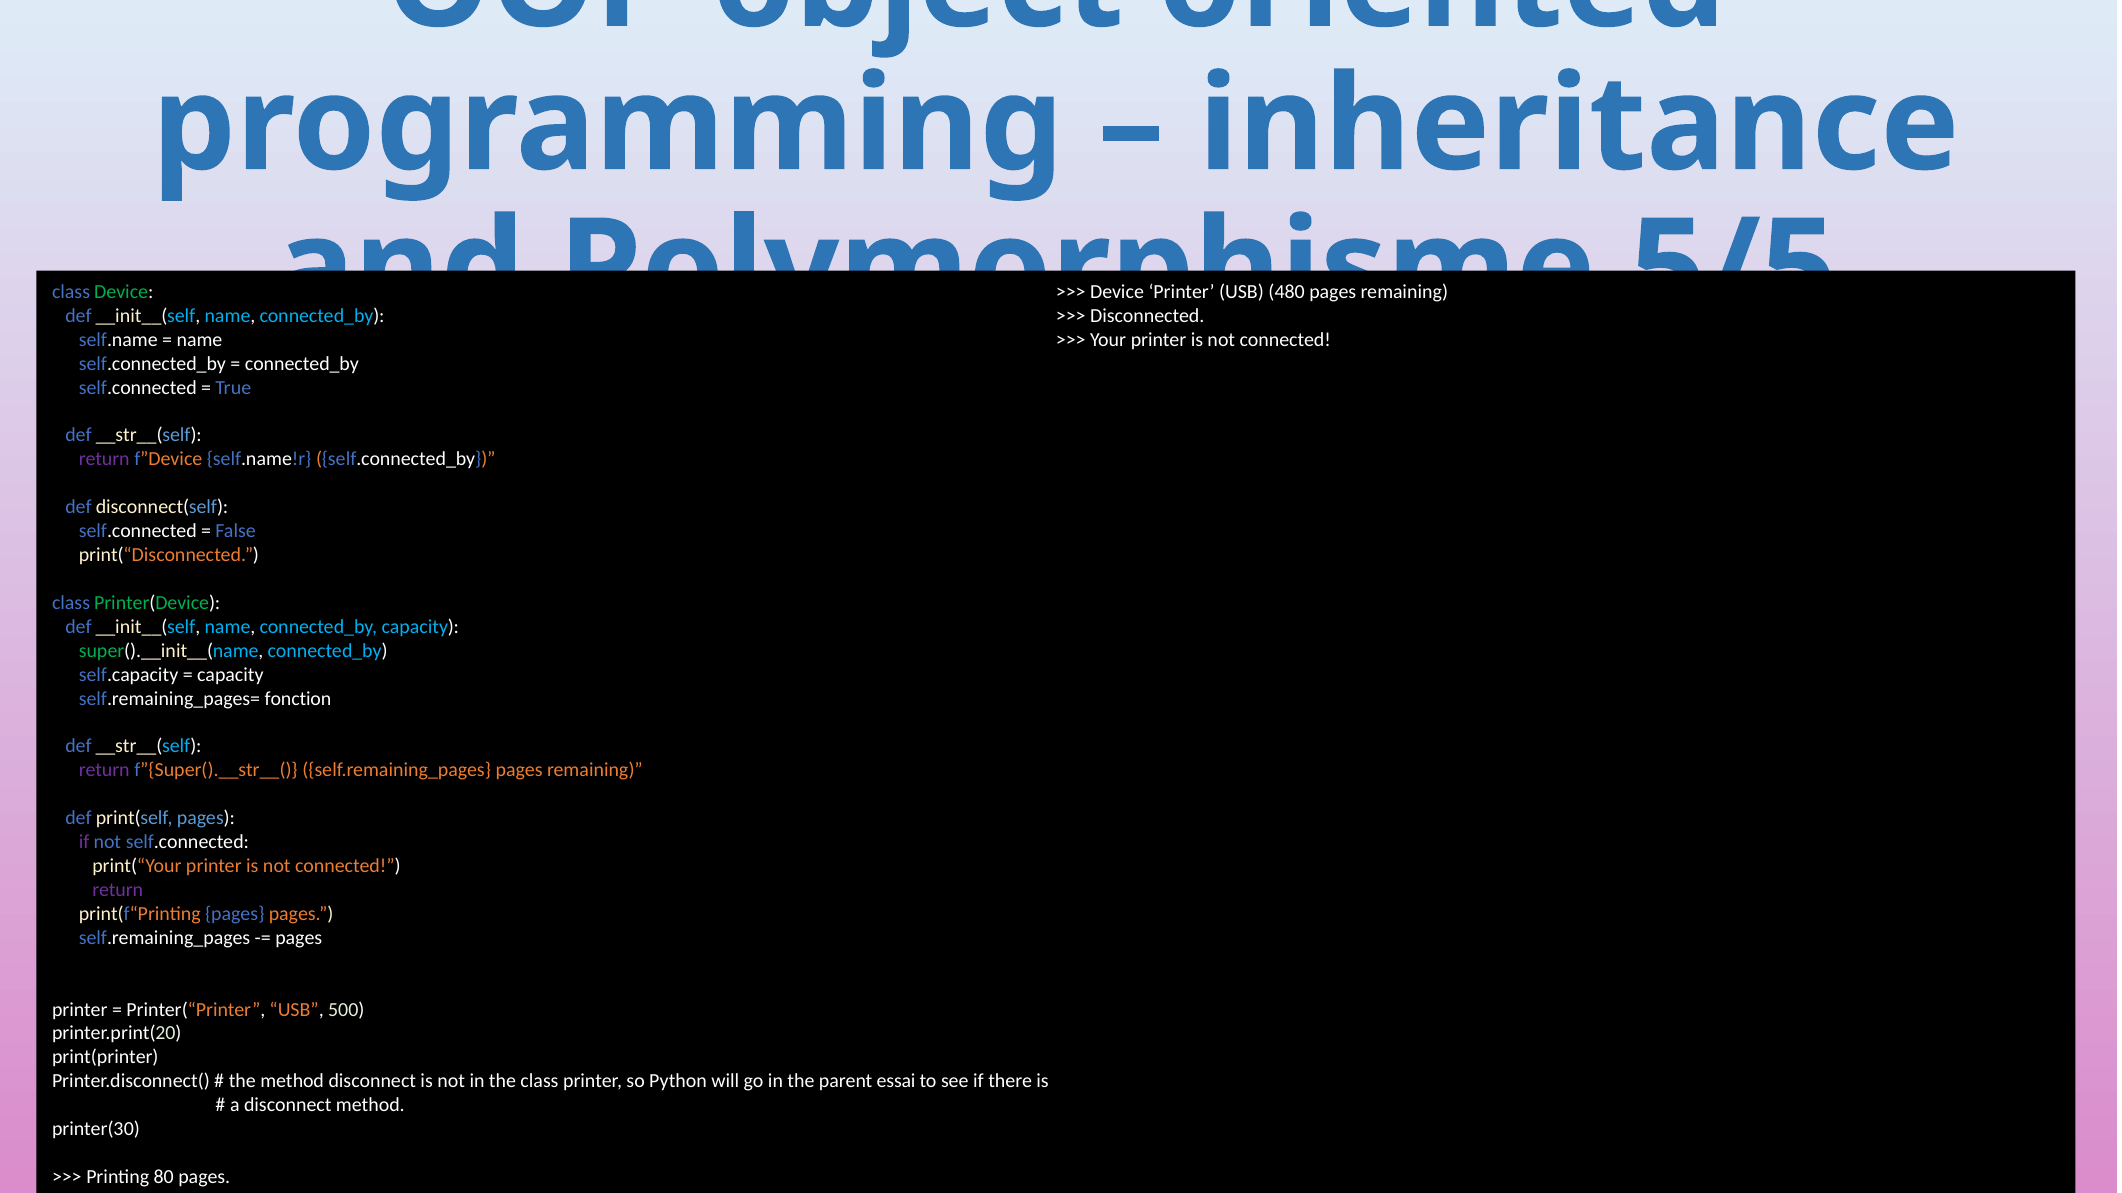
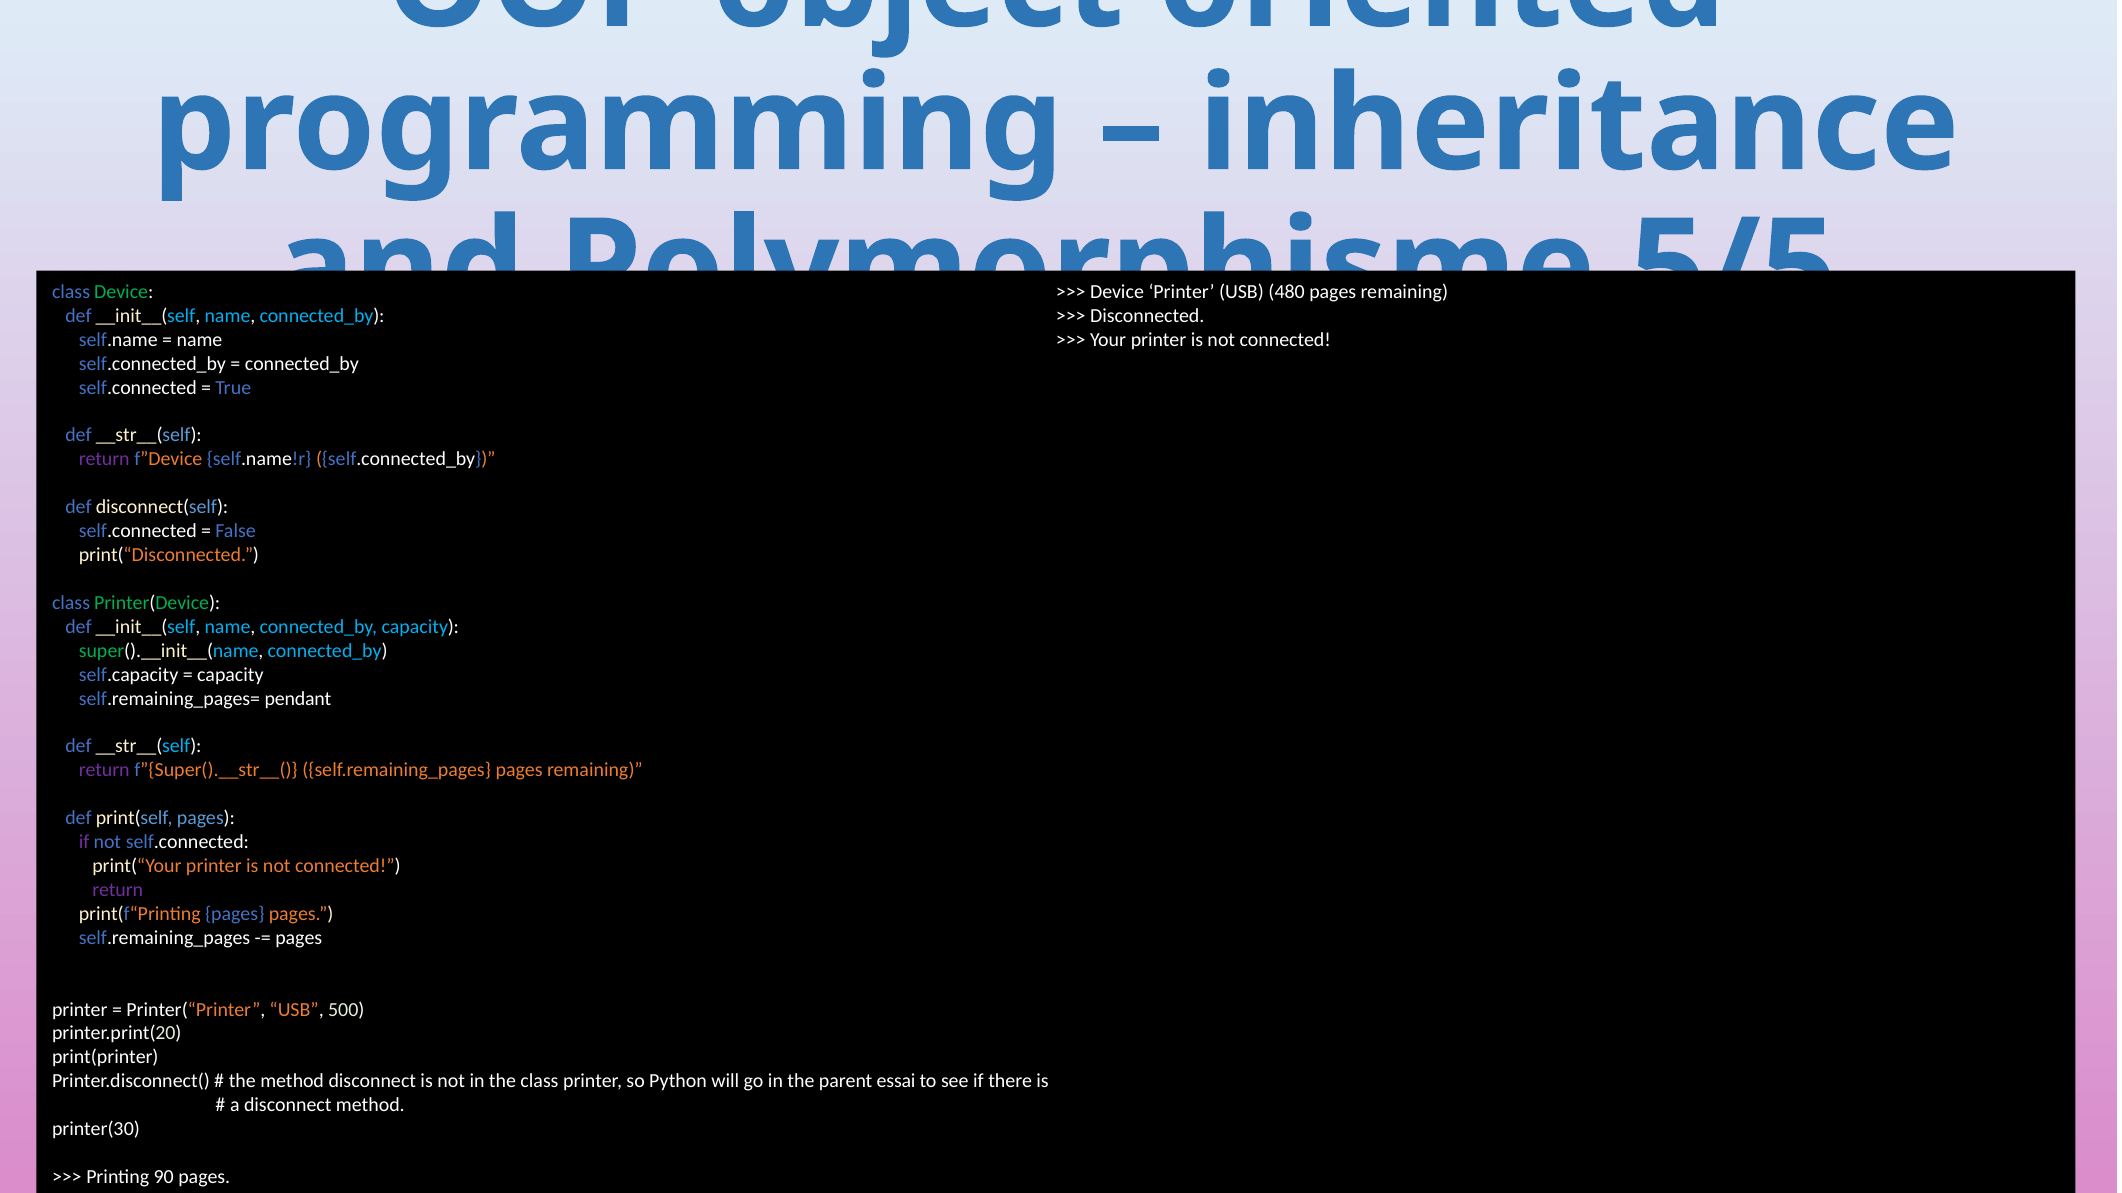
fonction: fonction -> pendant (298, 699)
80: 80 -> 90 (164, 1178)
